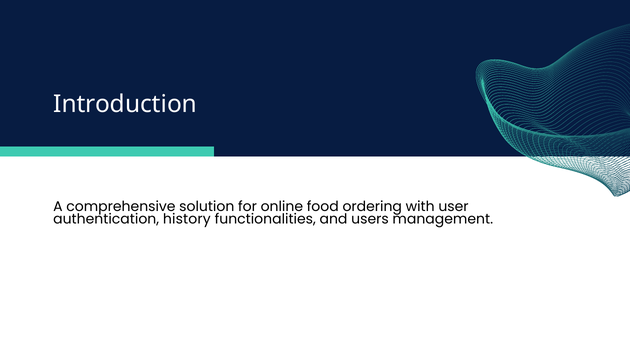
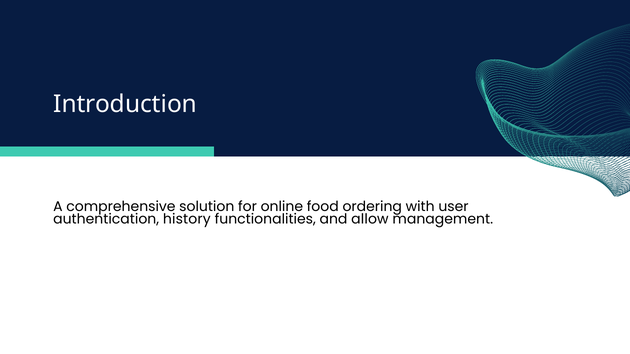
users: users -> allow (370, 219)
